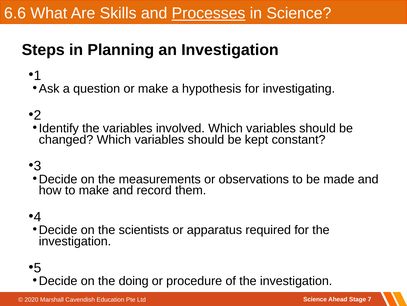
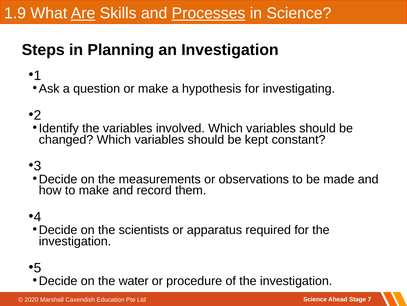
6.6: 6.6 -> 1.9 (15, 13)
Are underline: none -> present (83, 13)
doing: doing -> water (134, 280)
